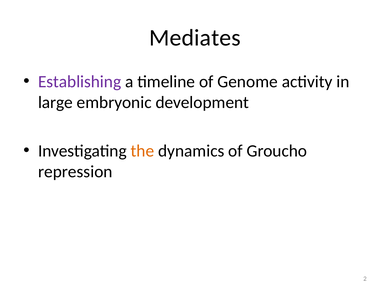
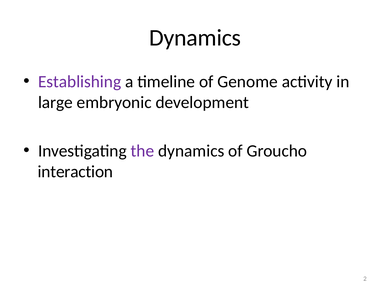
Mediates: Mediates -> Dynamics (195, 38)
the colour: orange -> purple (142, 151)
repression: repression -> interaction (75, 172)
